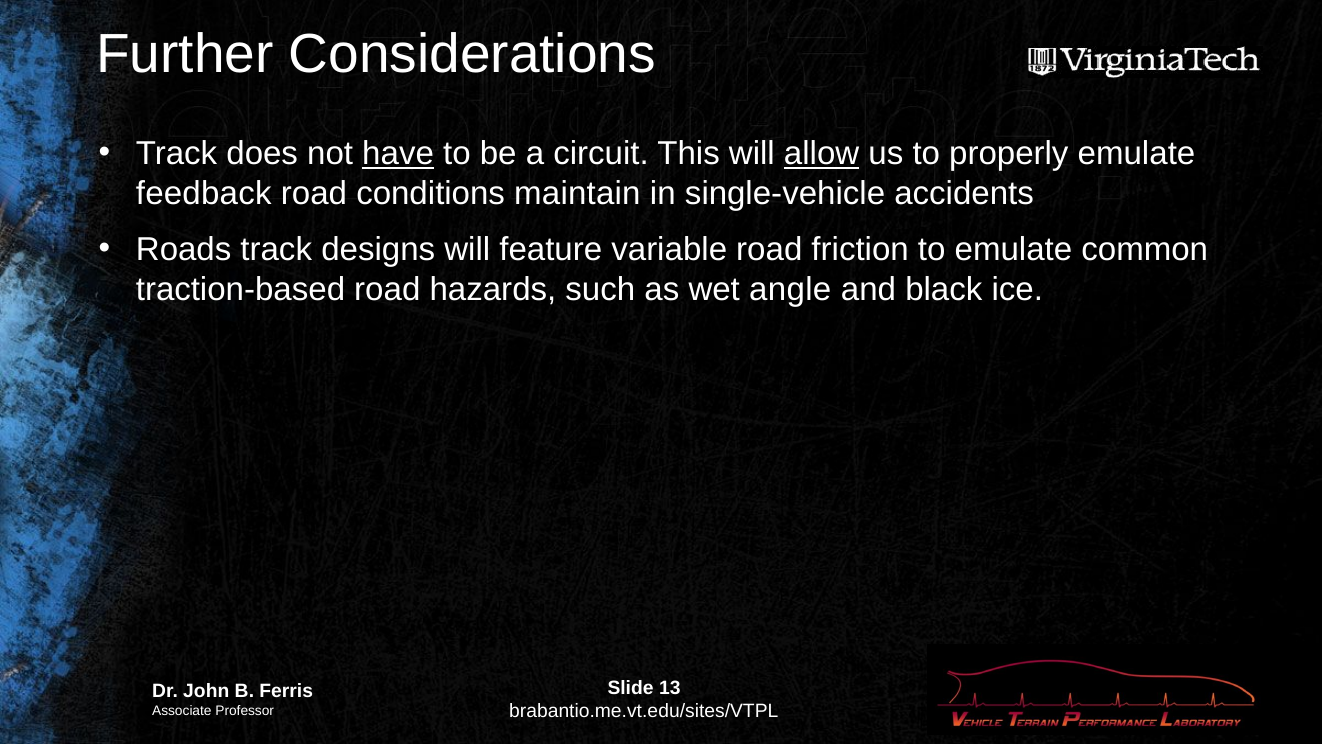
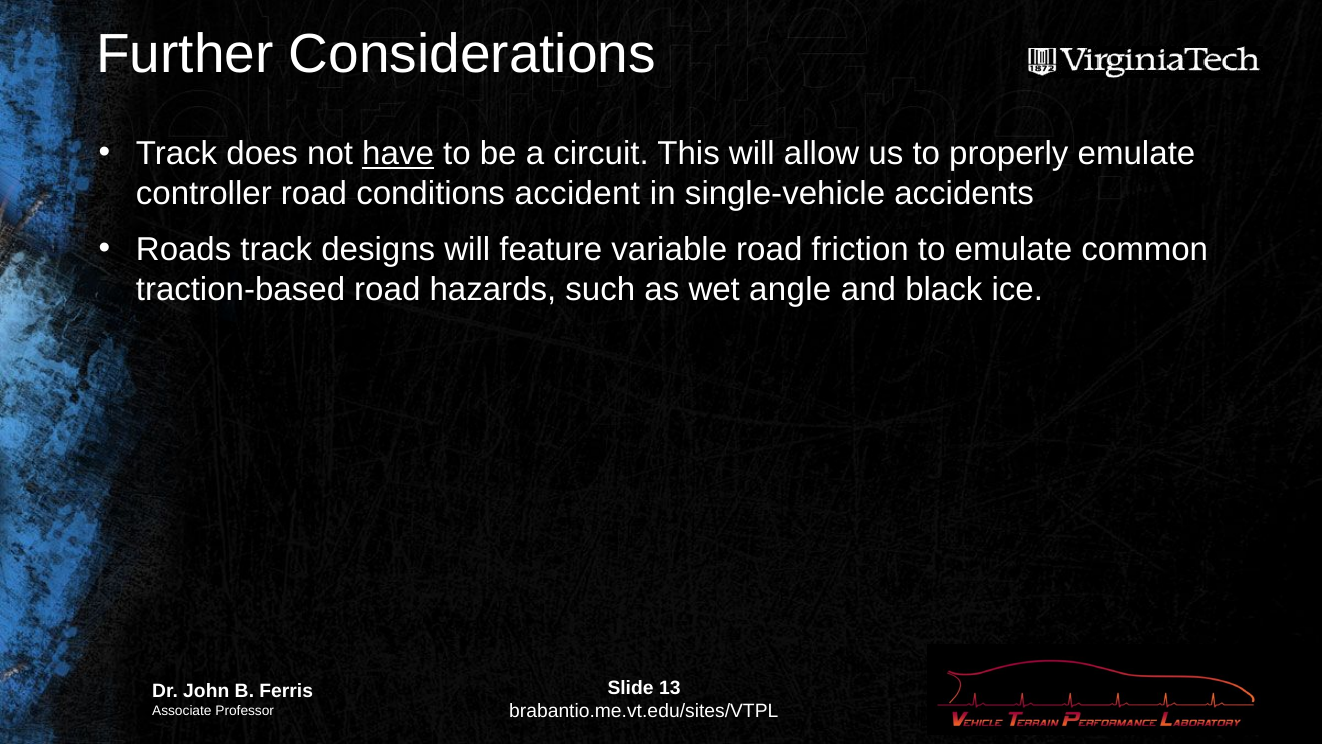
allow underline: present -> none (822, 154)
feedback: feedback -> controller (204, 193)
maintain: maintain -> accident (577, 193)
